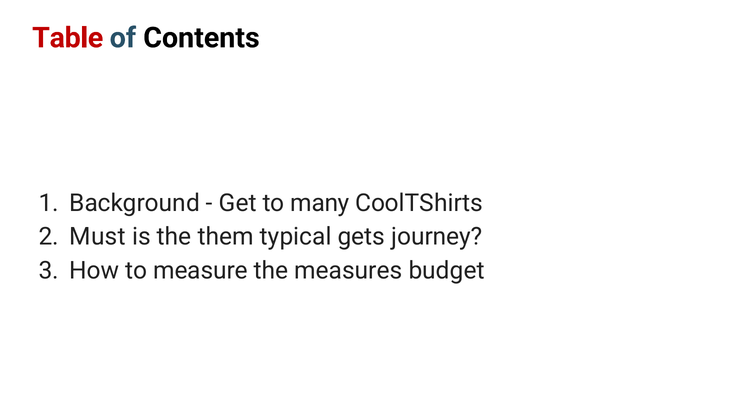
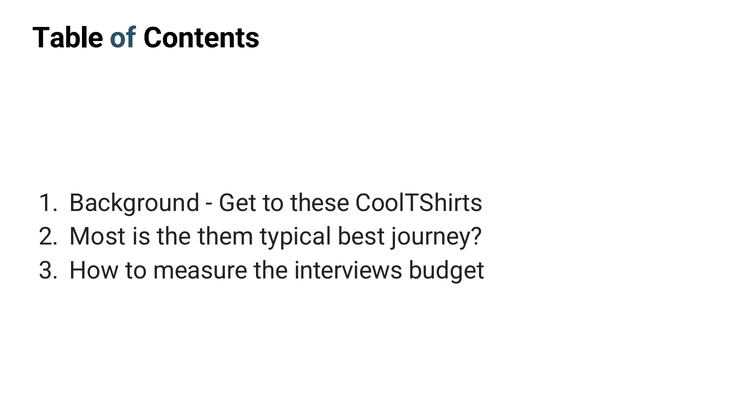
Table colour: red -> black (68, 38)
many: many -> these (320, 203)
Must: Must -> Most (98, 237)
gets: gets -> best (361, 237)
measures: measures -> interviews (349, 271)
